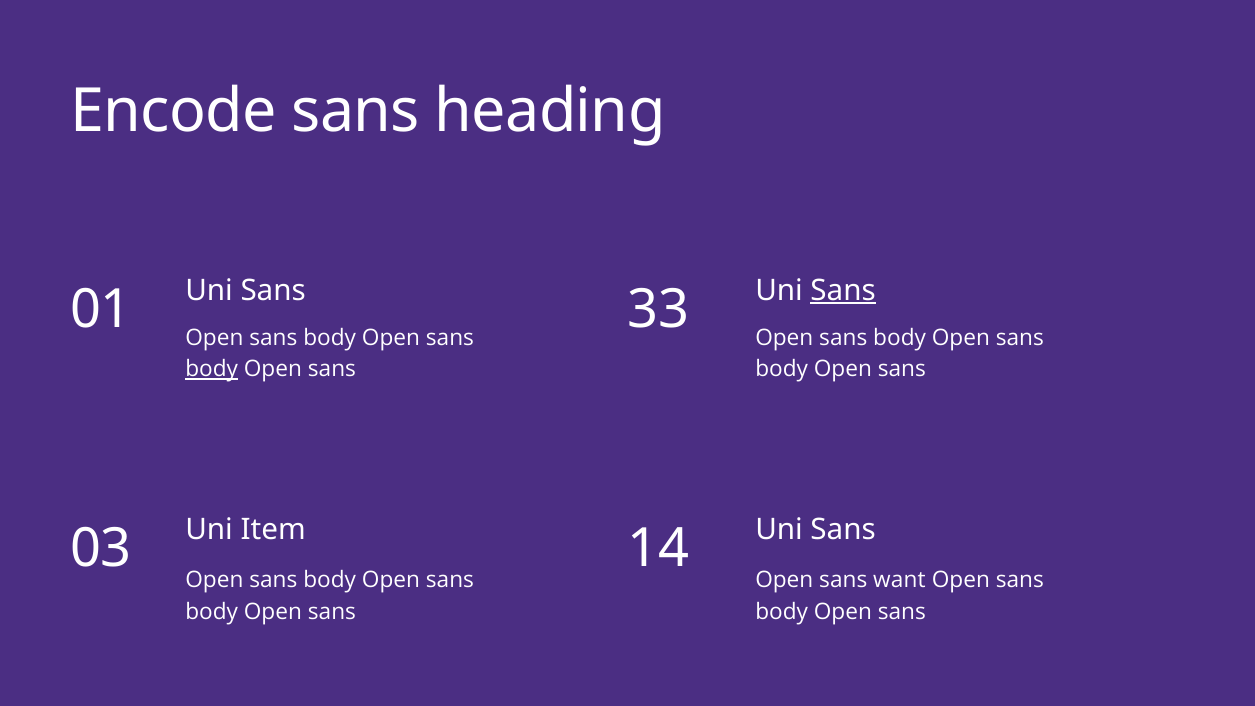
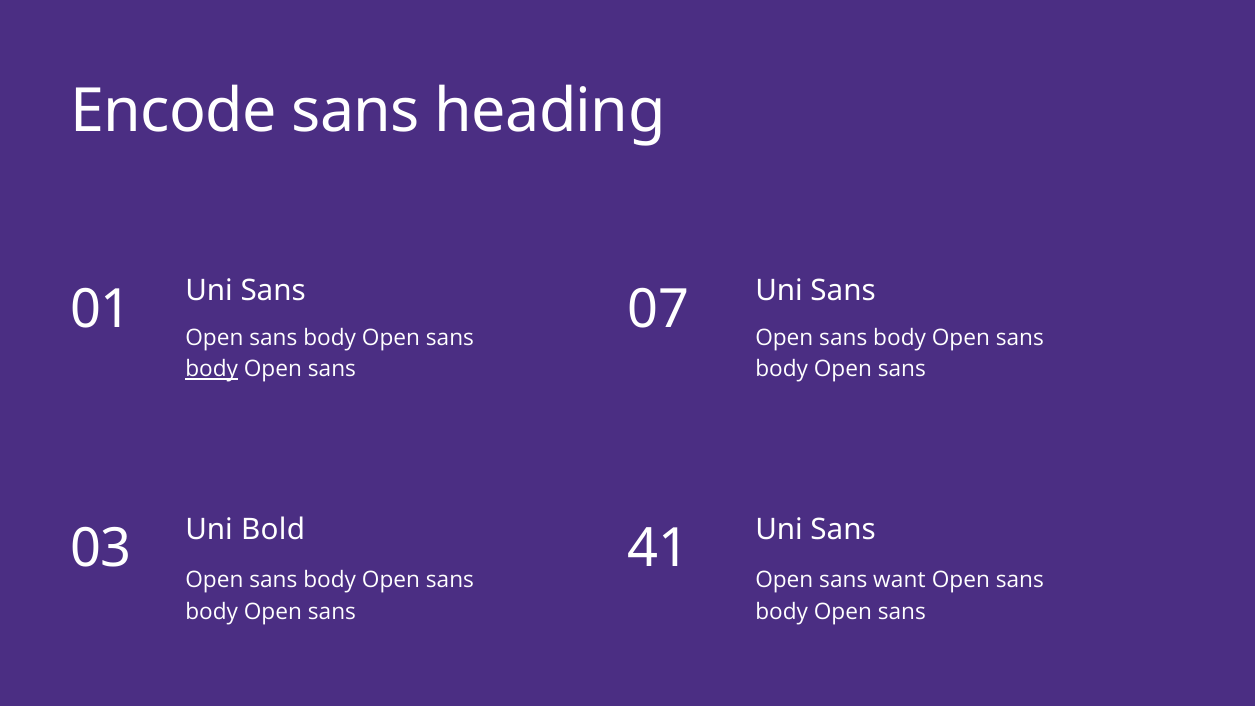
Sans underline: present -> none (843, 290)
33: 33 -> 07 (658, 310)
Item: Item -> Bold (273, 529)
14: 14 -> 41 (658, 549)
